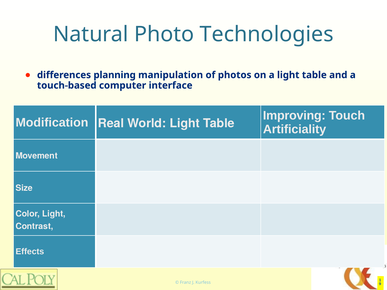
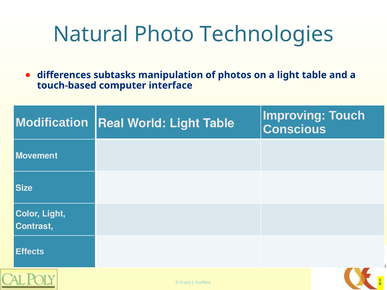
planning: planning -> subtasks (115, 75)
Artificiality: Artificiality -> Conscious (295, 129)
